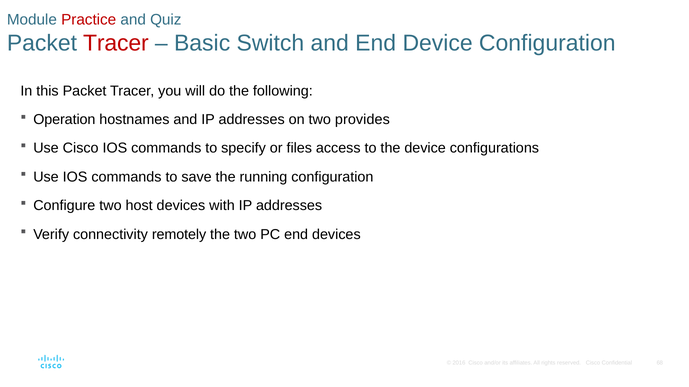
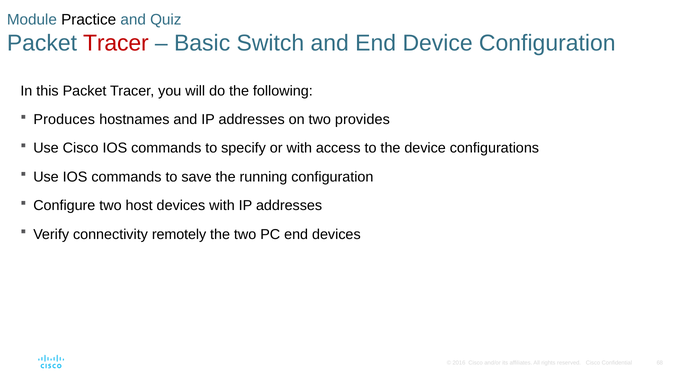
Practice colour: red -> black (89, 20)
Operation: Operation -> Produces (64, 120)
or files: files -> with (299, 148)
